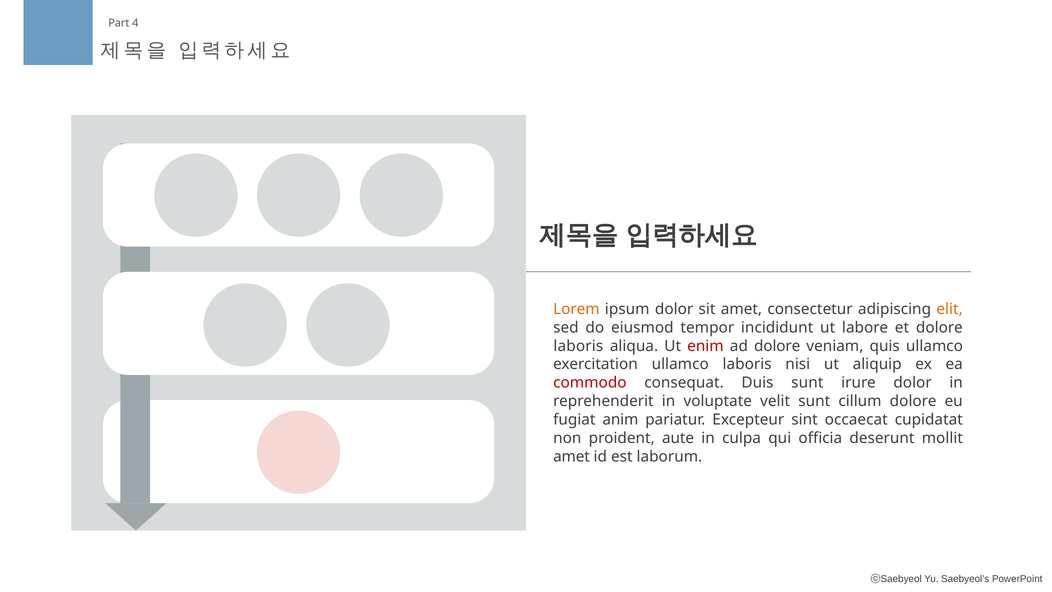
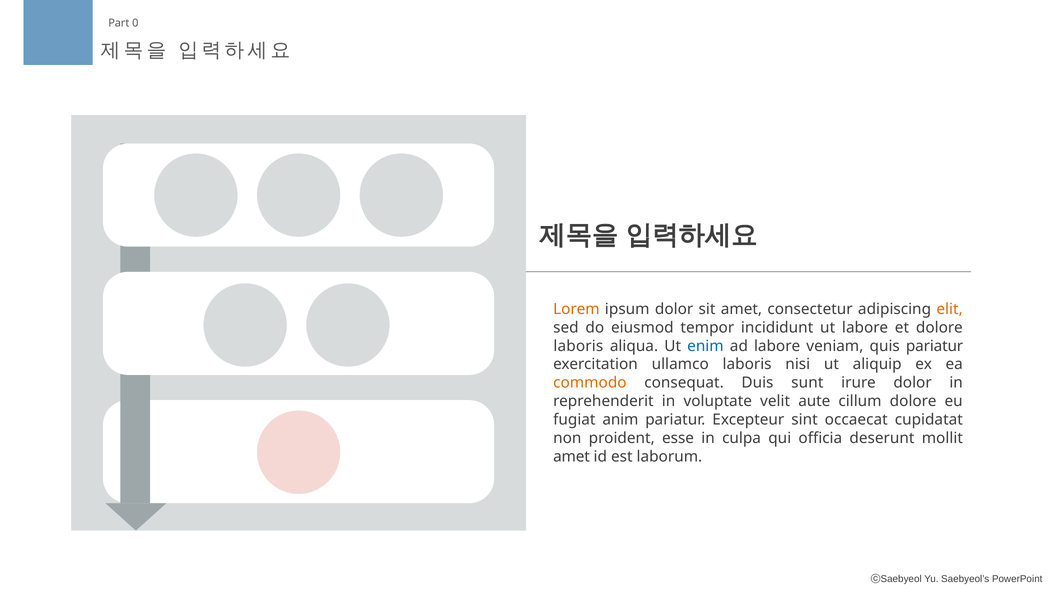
4: 4 -> 0 (135, 23)
enim colour: red -> blue (705, 346)
ad dolore: dolore -> labore (777, 346)
quis ullamco: ullamco -> pariatur (935, 346)
commodo colour: red -> orange (590, 383)
velit sunt: sunt -> aute (814, 401)
aute: aute -> esse (678, 438)
